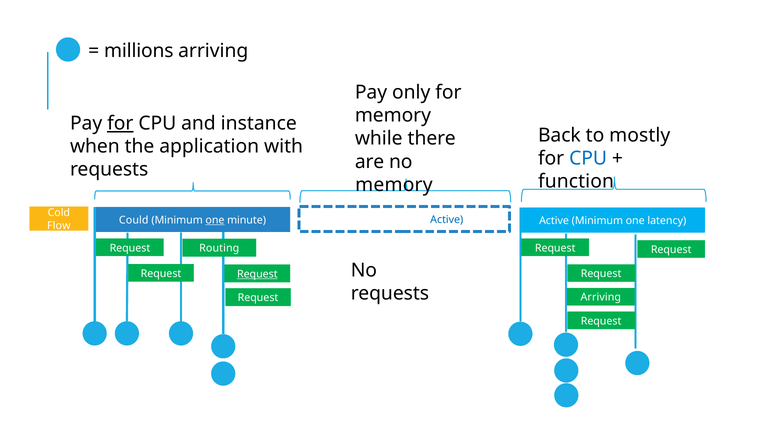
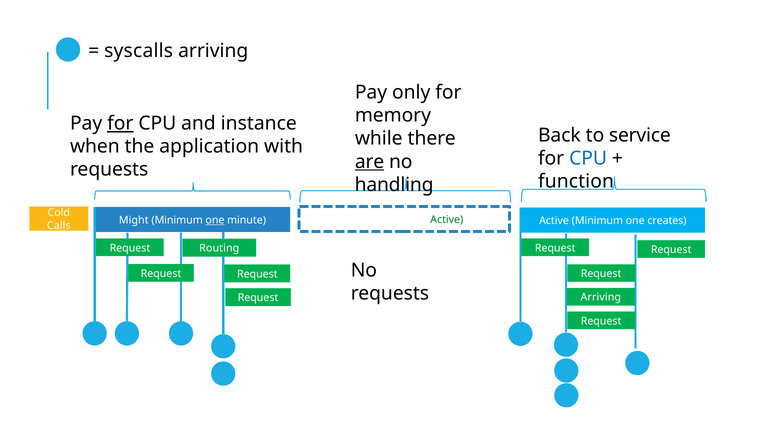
millions: millions -> syscalls (139, 51)
mostly: mostly -> service (640, 135)
are underline: none -> present (370, 161)
memory: memory -> handling (394, 185)
Active colour: blue -> green (447, 219)
Could: Could -> Might (134, 220)
latency: latency -> creates (667, 221)
Flow: Flow -> Calls (59, 225)
Request underline: present -> none (257, 274)
